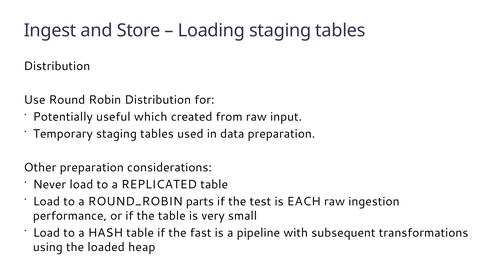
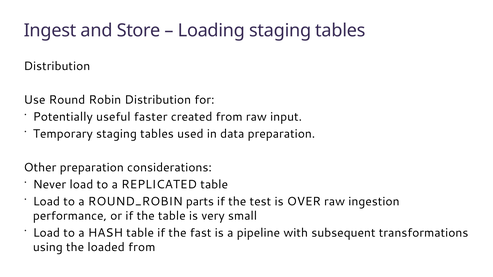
which: which -> faster (151, 117)
EACH: EACH -> OVER (304, 202)
loaded heap: heap -> from (142, 248)
